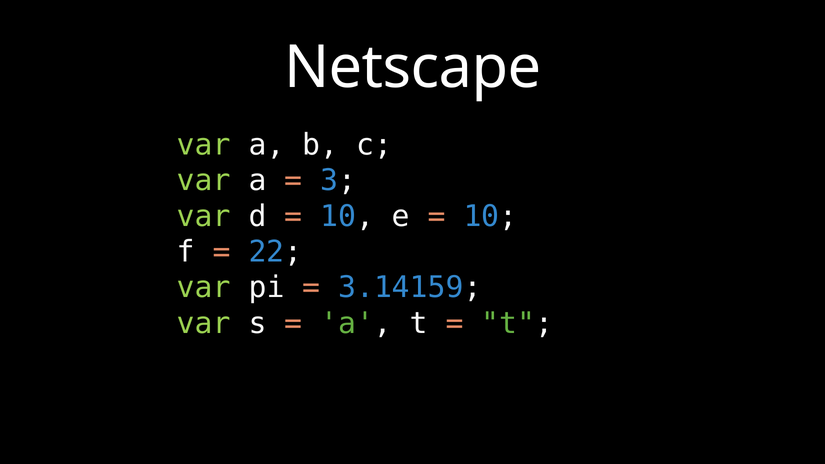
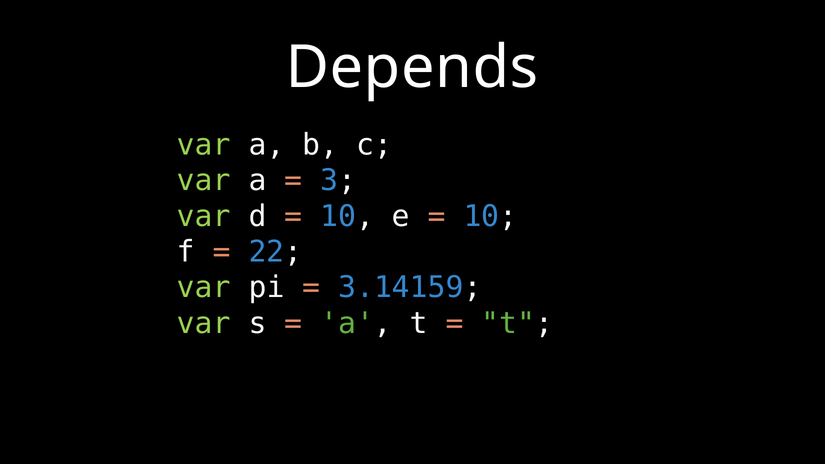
Netscape: Netscape -> Depends (412, 68)
